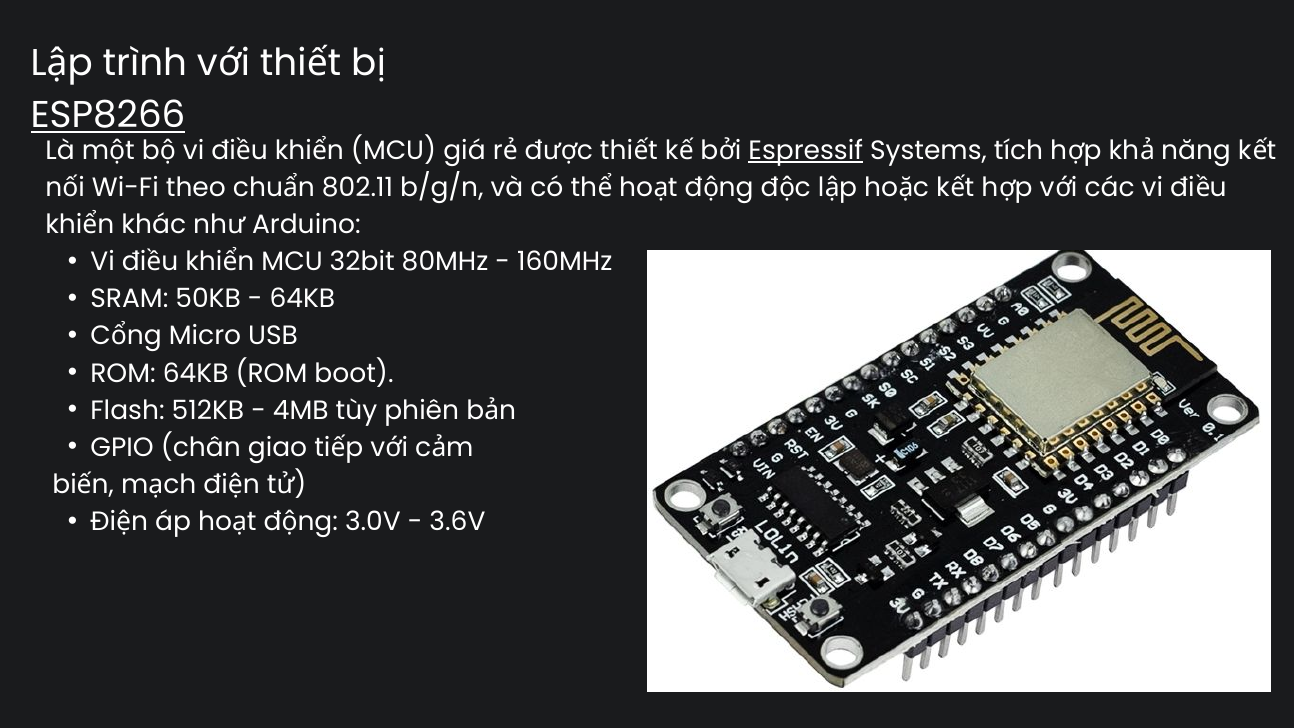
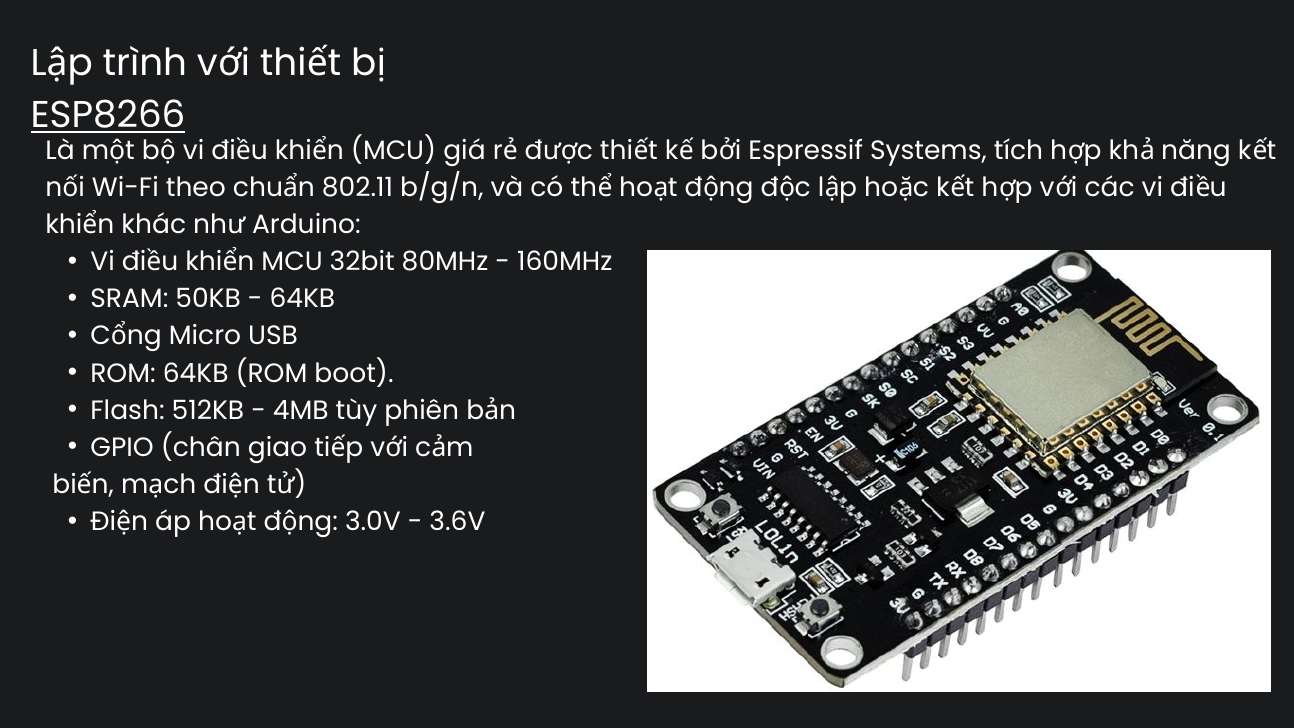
Espressif underline: present -> none (806, 151)
